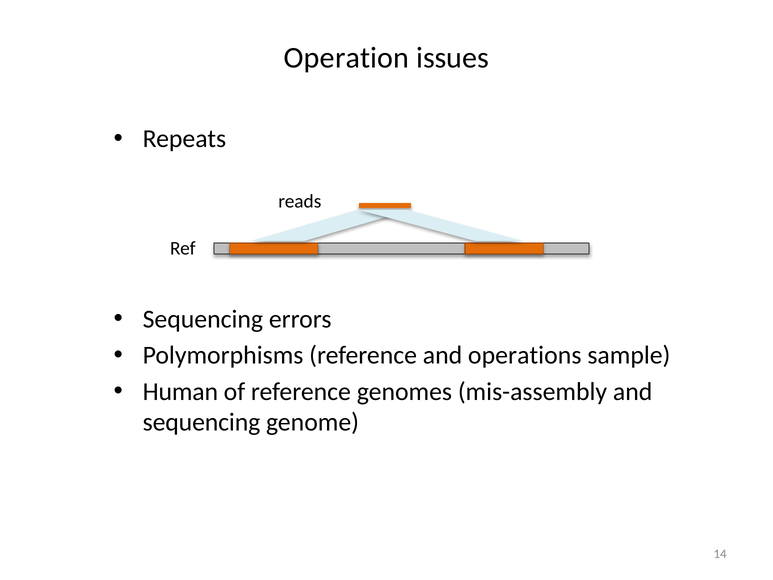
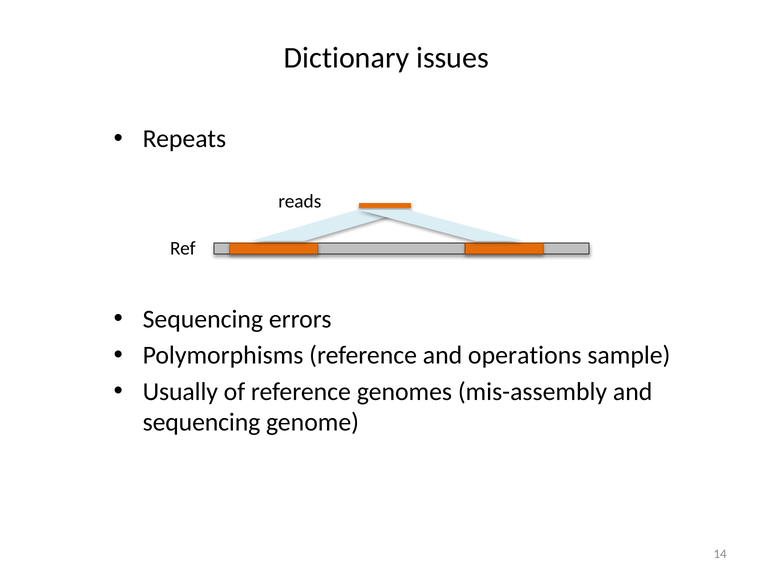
Operation: Operation -> Dictionary (347, 58)
Human: Human -> Usually (180, 391)
